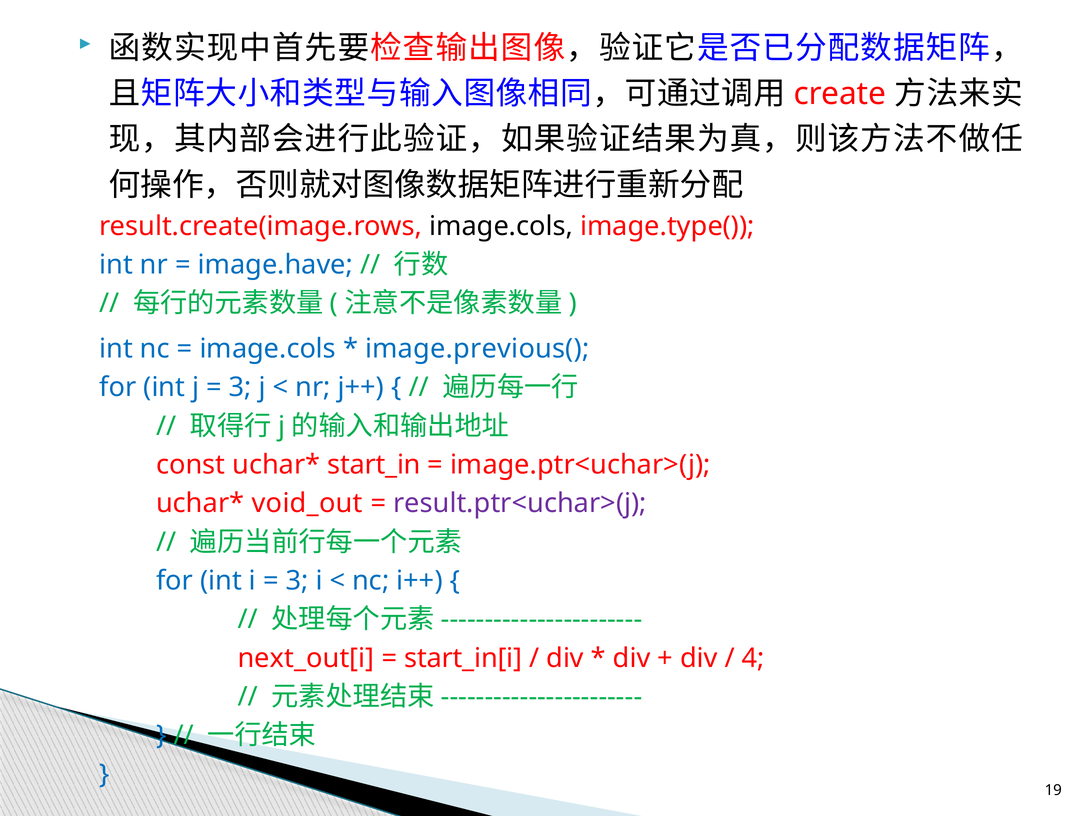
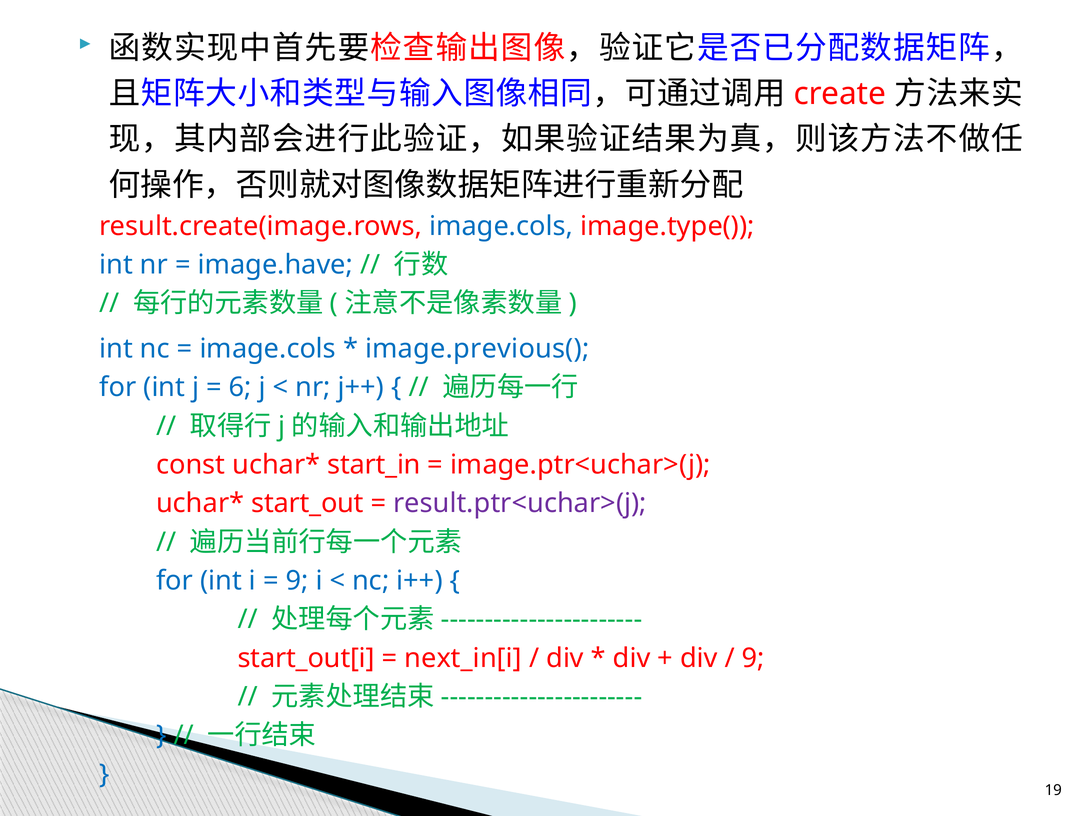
image.cols colour: black -> blue (501, 226)
3: 3 -> 6 (240, 387)
void_out: void_out -> start_out (308, 503)
3: 3 -> 9 (297, 581)
next_out[i: next_out[i -> start_out[i (306, 658)
start_in[i: start_in[i -> next_in[i (463, 658)
4: 4 -> 9 (753, 658)
